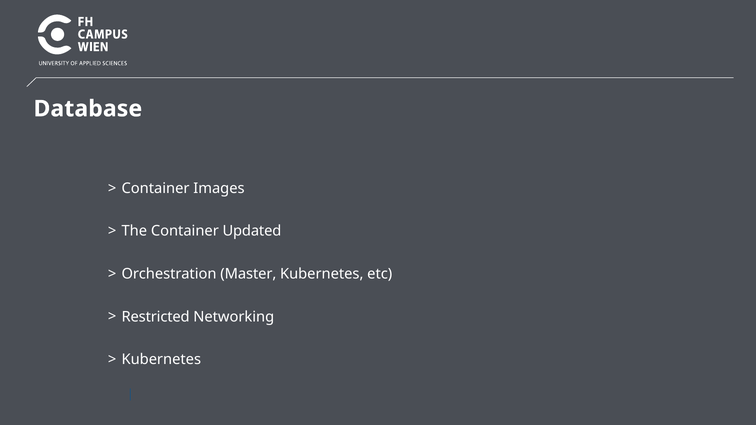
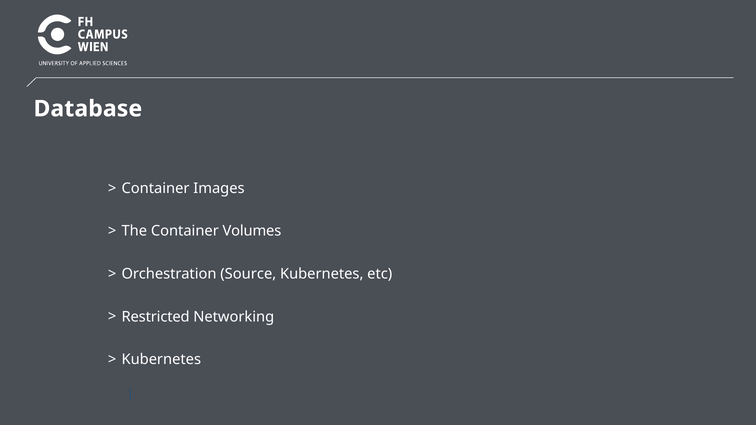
Updated: Updated -> Volumes (252, 231)
Master: Master -> Source (248, 274)
